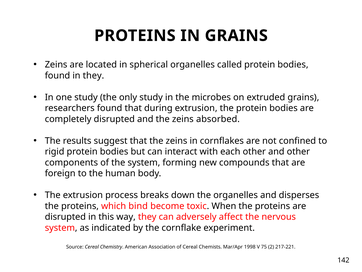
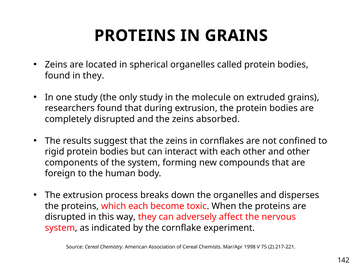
microbes: microbes -> molecule (211, 97)
which bind: bind -> each (138, 206)
